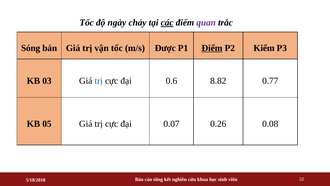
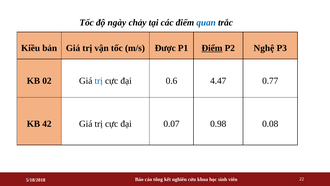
các underline: present -> none (167, 23)
quan colour: purple -> blue (206, 23)
Sóng: Sóng -> Kiều (31, 48)
Kiểm: Kiểm -> Nghệ (264, 48)
03: 03 -> 02 (47, 81)
8.82: 8.82 -> 4.47 (218, 81)
05: 05 -> 42 (47, 124)
0.26: 0.26 -> 0.98 (218, 124)
